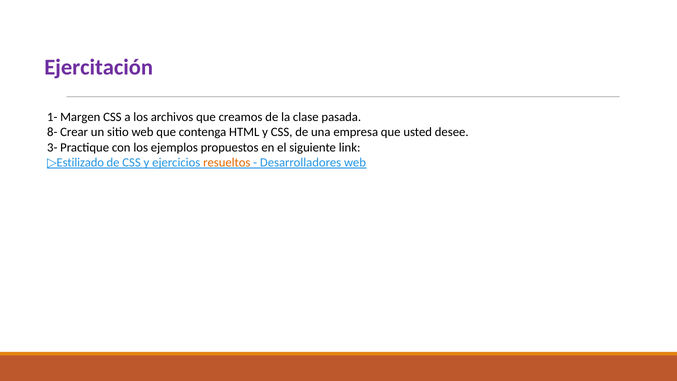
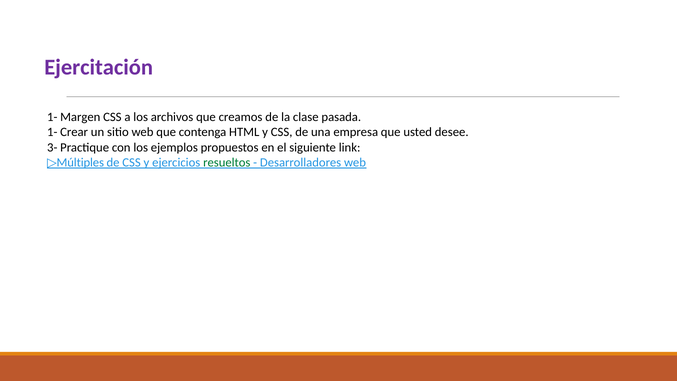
8-: 8- -> 1- (52, 132)
Estilizado: Estilizado -> Múltiples (80, 162)
resueltos colour: orange -> green (227, 162)
